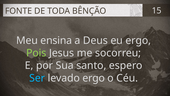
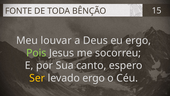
ensina: ensina -> louvar (56, 40)
santo: santo -> canto (91, 65)
Ser colour: light blue -> yellow (37, 78)
